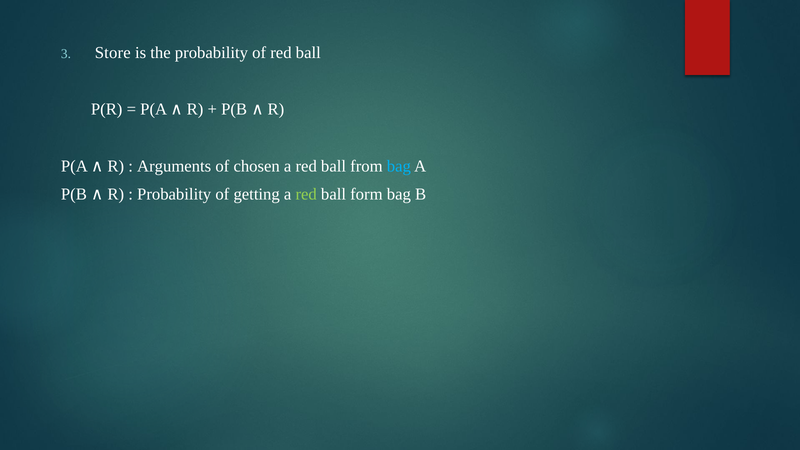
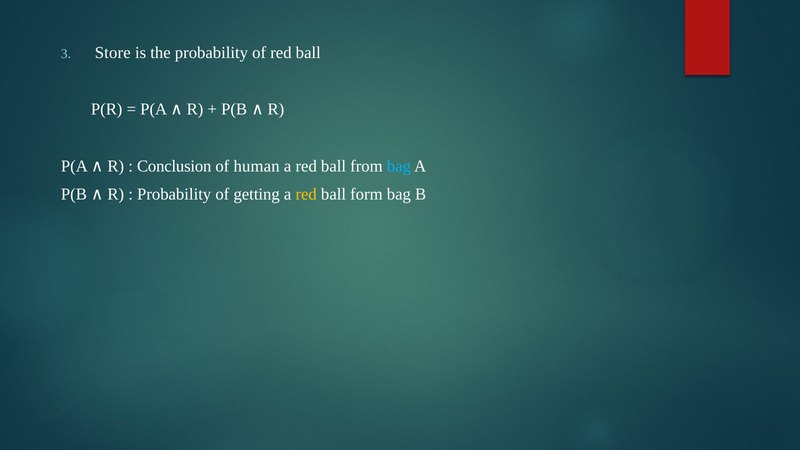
Arguments: Arguments -> Conclusion (174, 166)
chosen: chosen -> human (257, 166)
red colour: light green -> yellow (306, 194)
